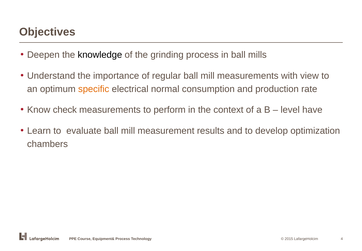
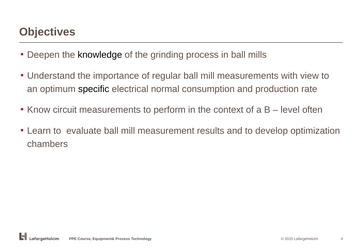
specific colour: orange -> black (94, 89)
check: check -> circuit (65, 110)
have: have -> often (312, 110)
